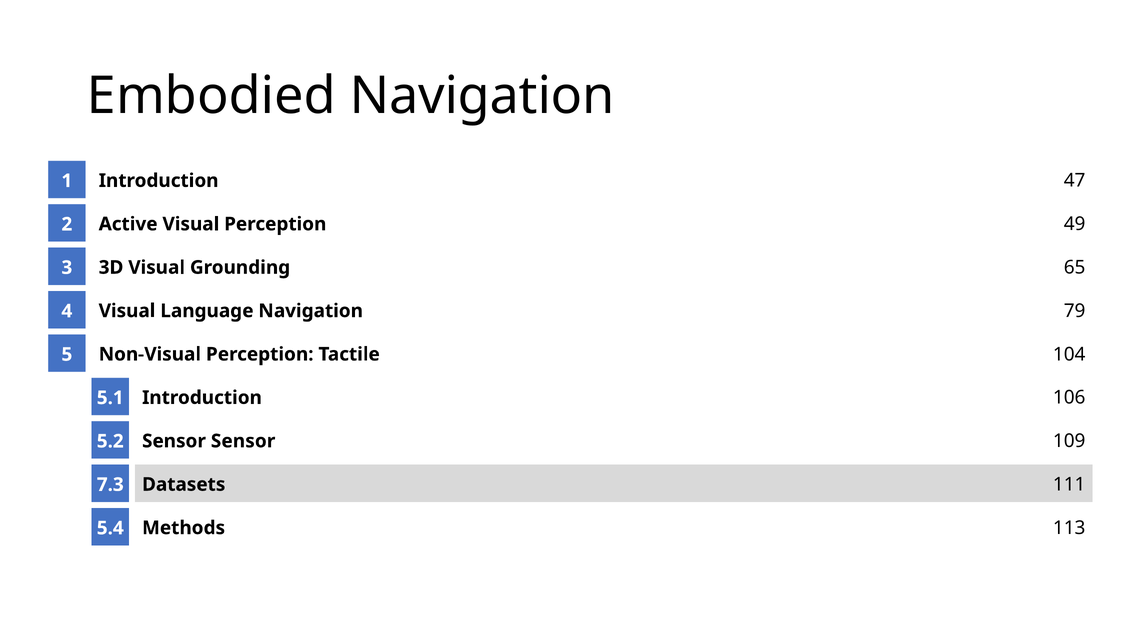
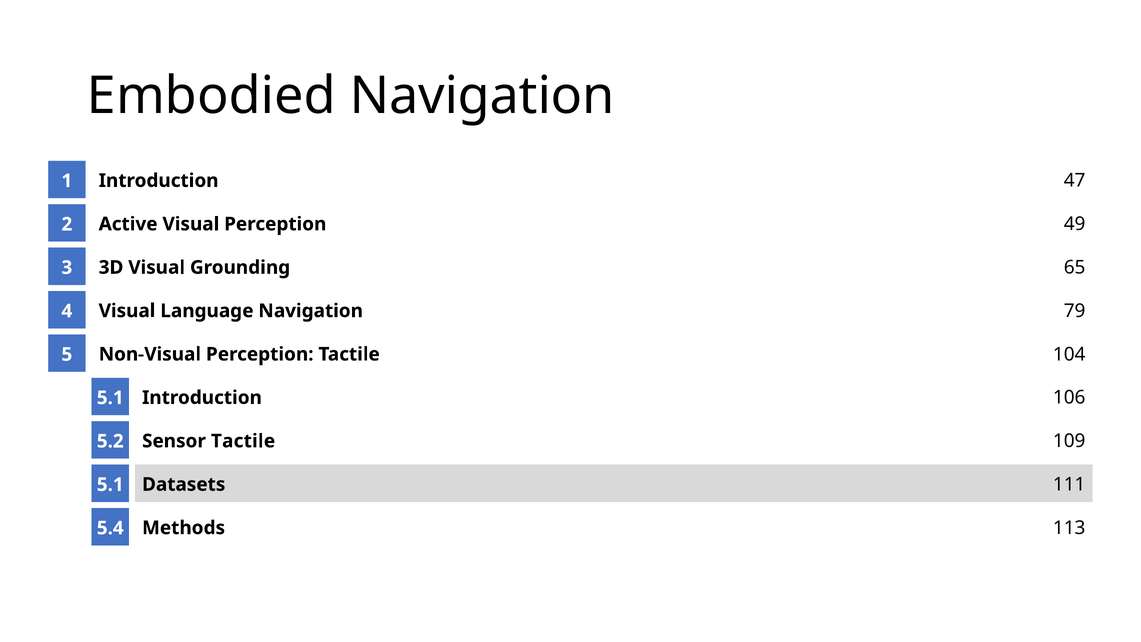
Sensor Sensor: Sensor -> Tactile (243, 441)
7.3: 7.3 -> 5.1 (110, 485)
